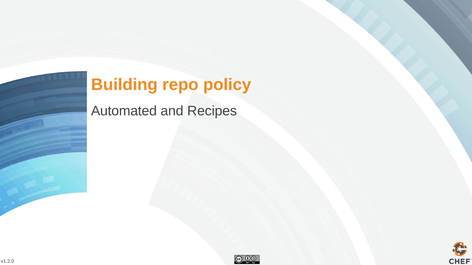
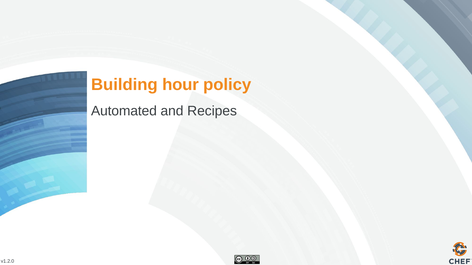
repo: repo -> hour (180, 85)
